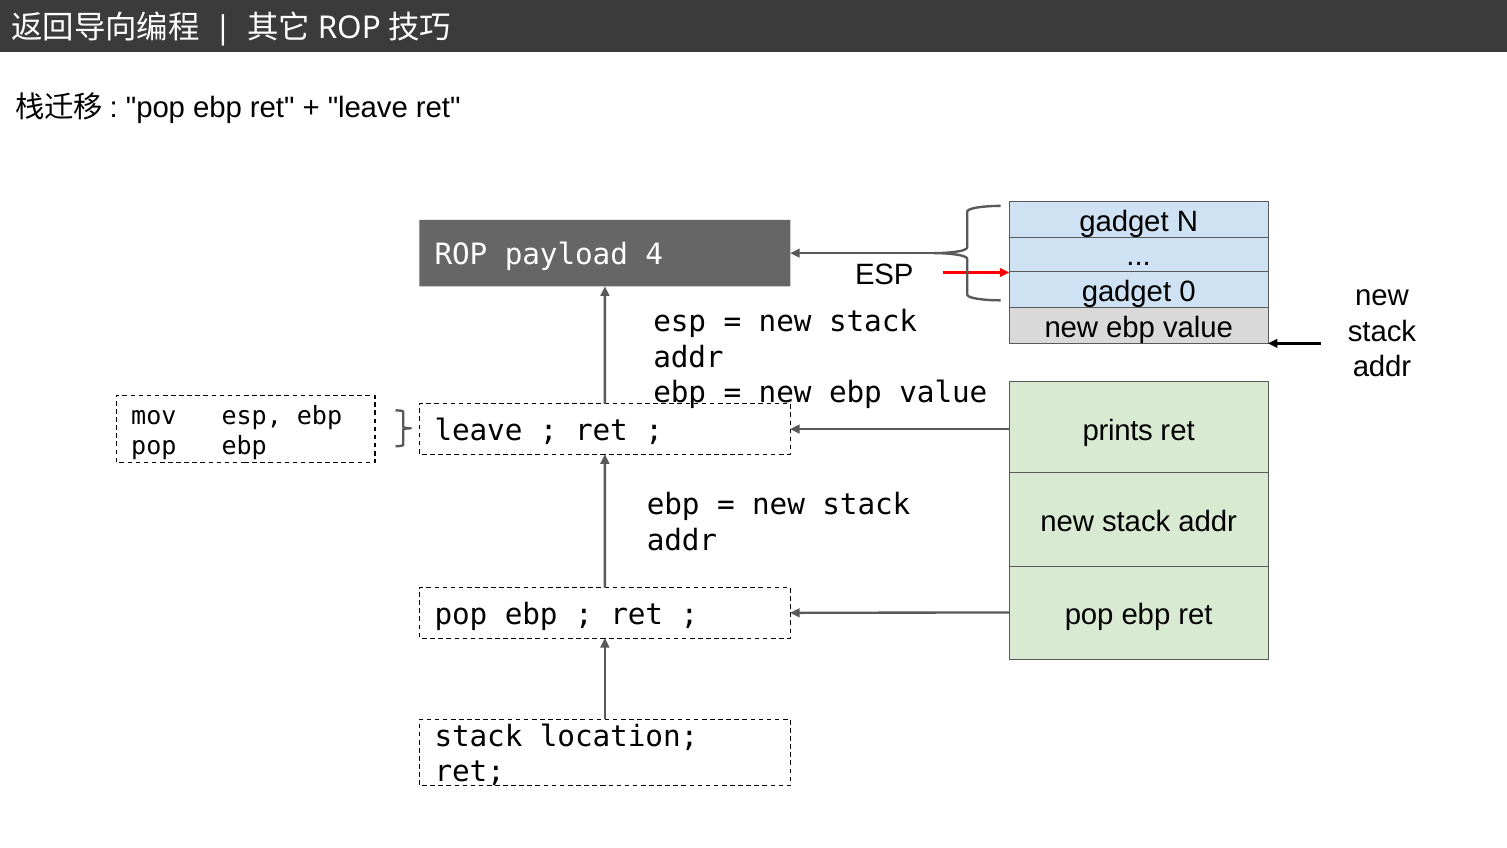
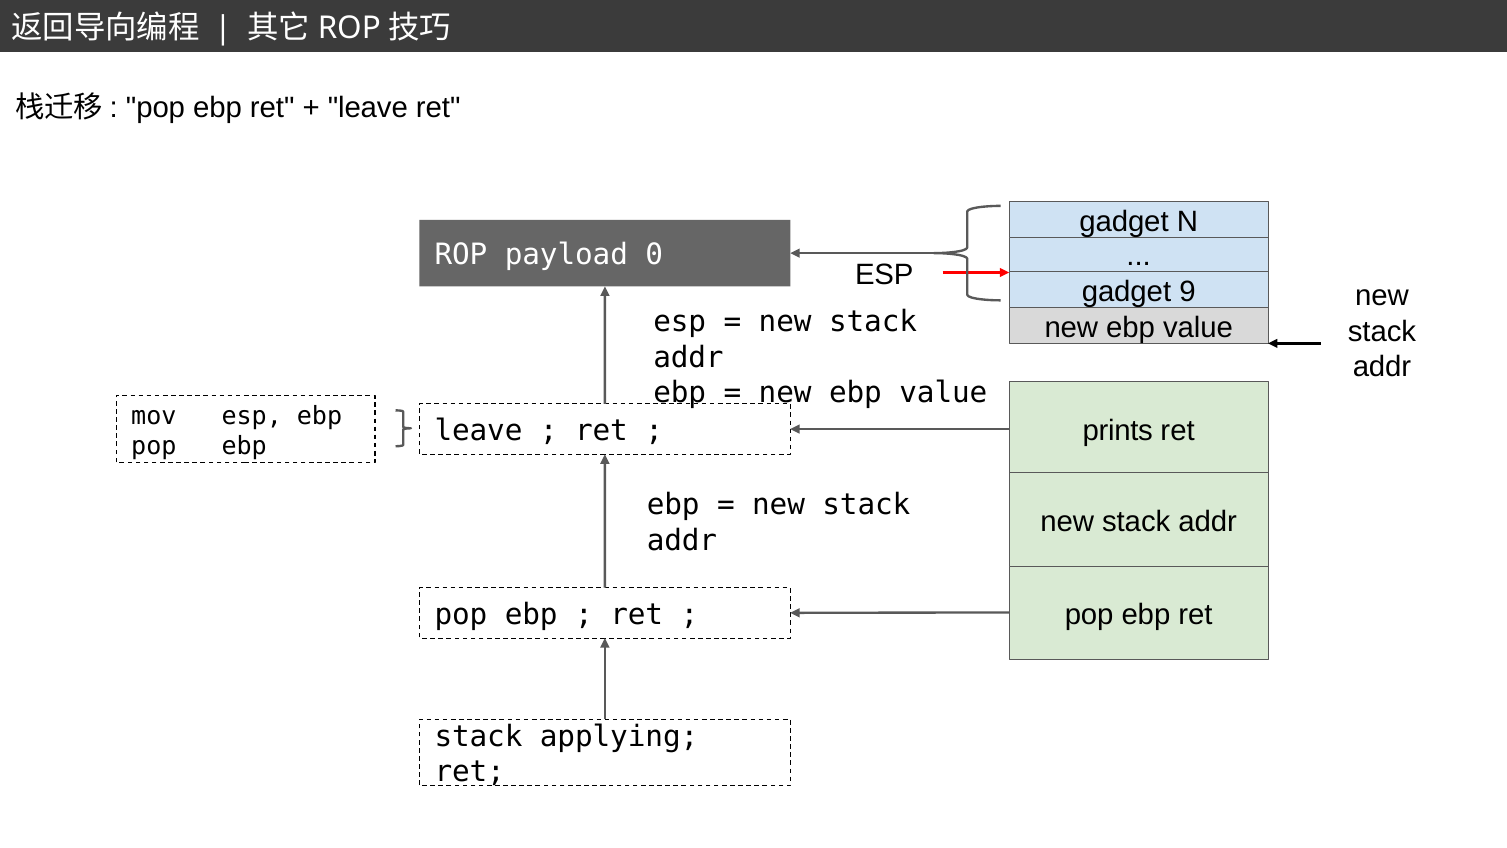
4: 4 -> 0 (654, 255)
0: 0 -> 9 (1187, 292)
location: location -> applying (619, 737)
